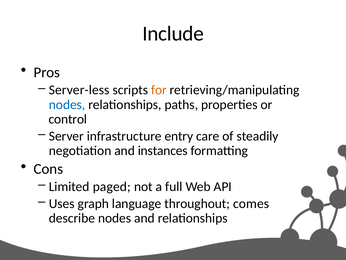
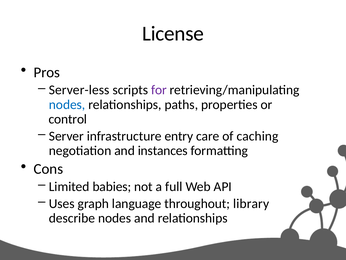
Include: Include -> License (173, 33)
for colour: orange -> purple (159, 90)
steadily: steadily -> caching (257, 136)
paged: paged -> babies (112, 186)
comes: comes -> library (251, 203)
